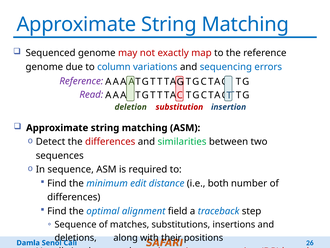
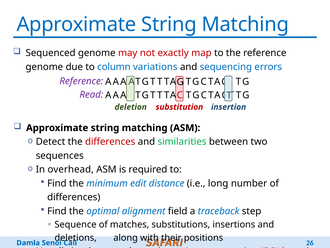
In sequence: sequence -> overhead (71, 169)
both: both -> long (218, 183)
